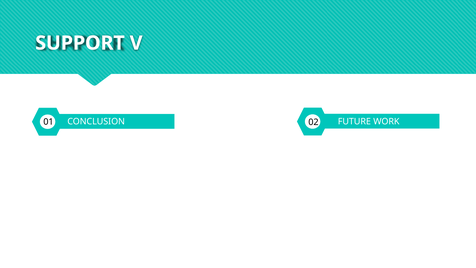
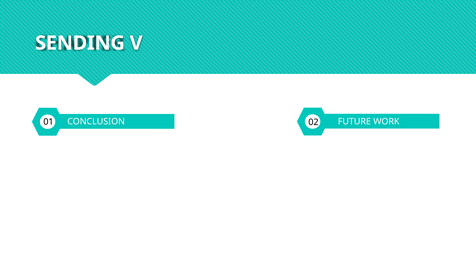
SUPPORT: SUPPORT -> SENDING (80, 43)
